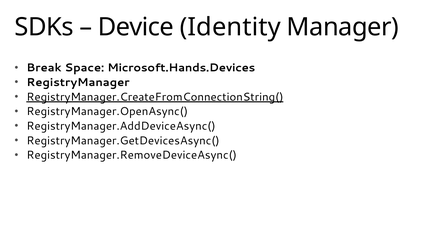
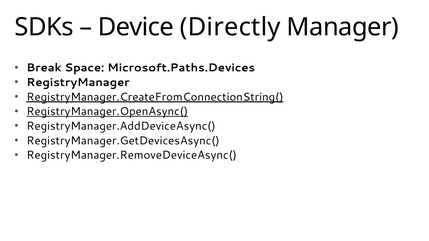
Identity: Identity -> Directly (230, 27)
Microsoft.Hands.Devices: Microsoft.Hands.Devices -> Microsoft.Paths.Devices (181, 68)
RegistryManager.OpenAsync( underline: none -> present (107, 112)
